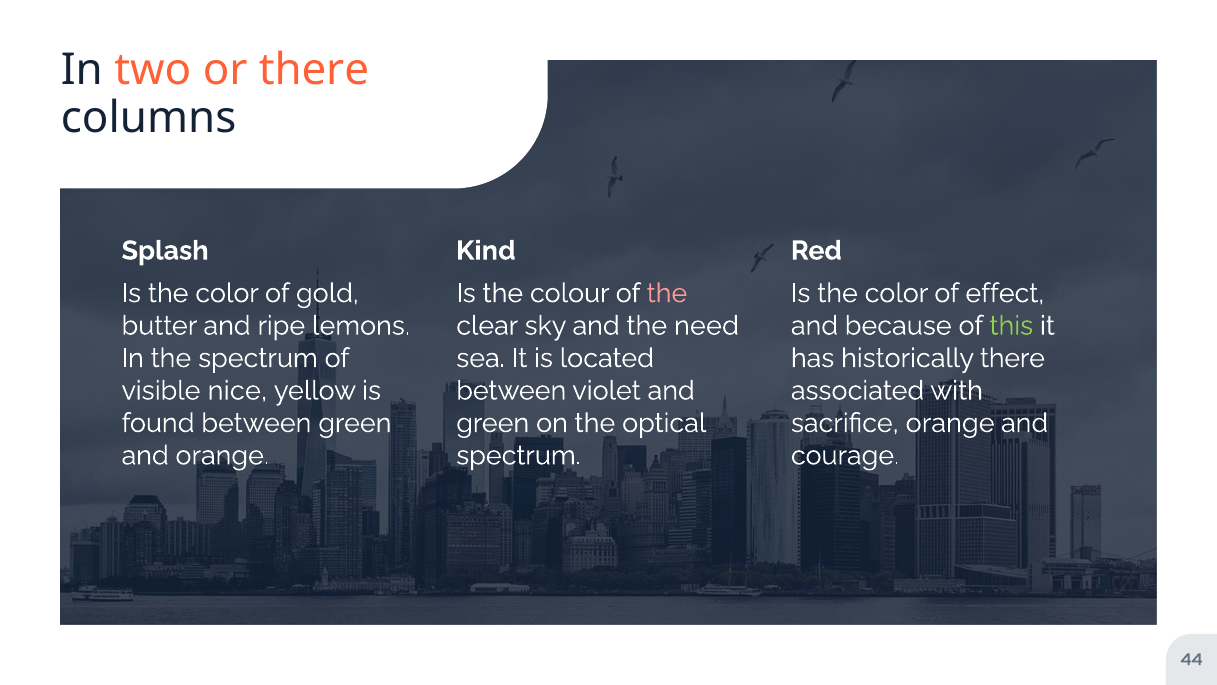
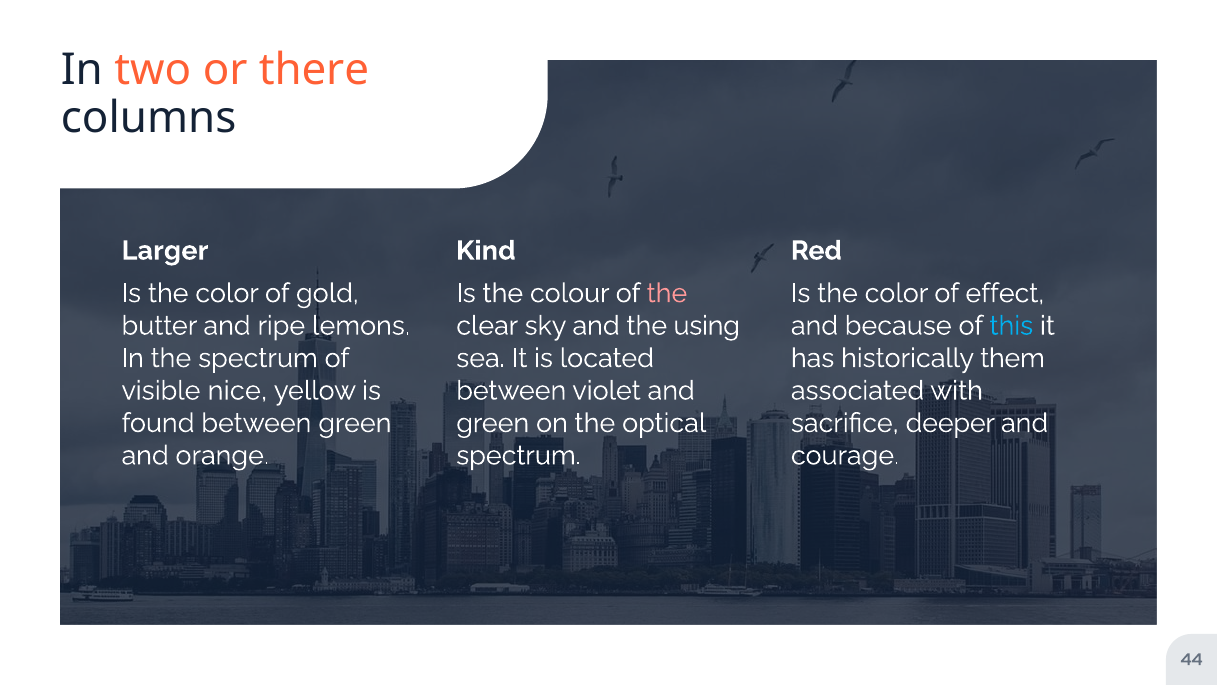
Splash: Splash -> Larger (165, 250)
need: need -> using (707, 326)
this colour: light green -> light blue (1011, 326)
historically there: there -> them (1012, 358)
sacrifice orange: orange -> deeper (950, 423)
